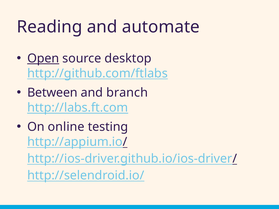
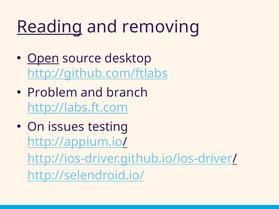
Reading underline: none -> present (50, 27)
automate: automate -> removing (161, 27)
Between: Between -> Problem (52, 93)
online: online -> issues (66, 127)
